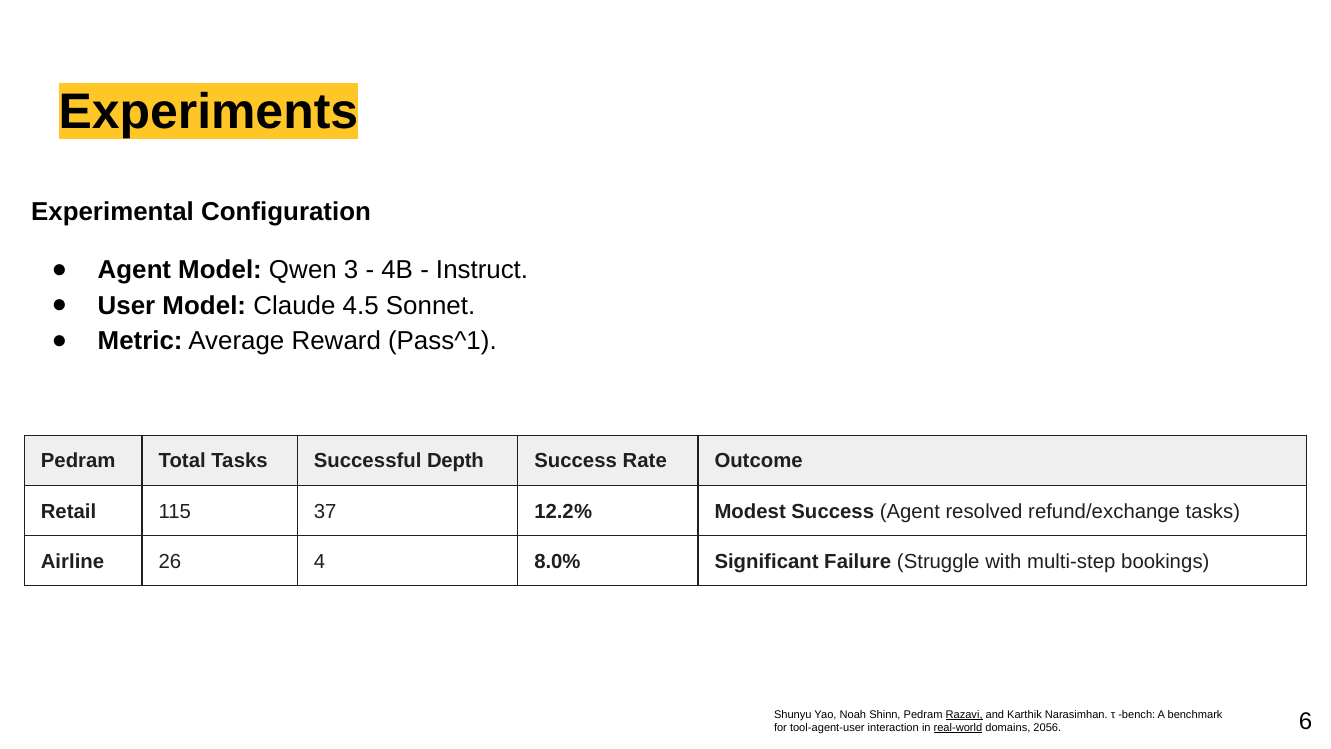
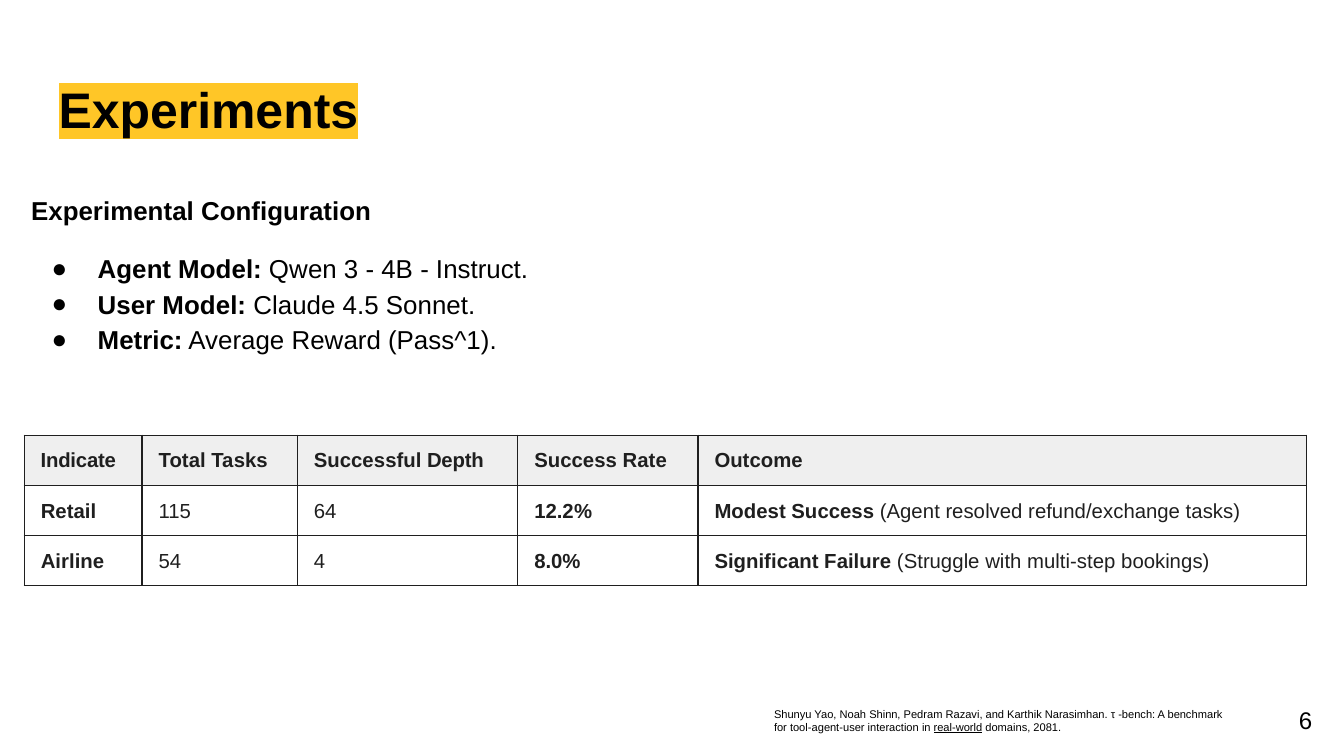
Pedram: Pedram -> Indicate (78, 461)
37: 37 -> 64 (325, 511)
26: 26 -> 54 (170, 561)
Razavi underline: present -> none (964, 714)
2056: 2056 -> 2081 (1047, 727)
